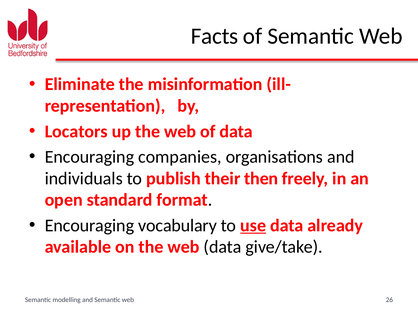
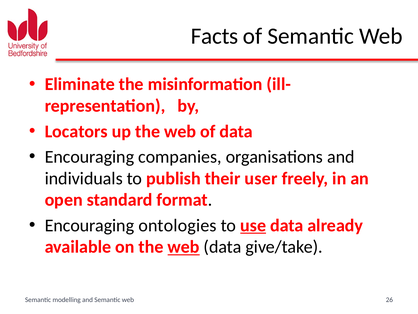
then: then -> user (261, 178)
vocabulary: vocabulary -> ontologies (177, 225)
web underline: none -> present (184, 247)
